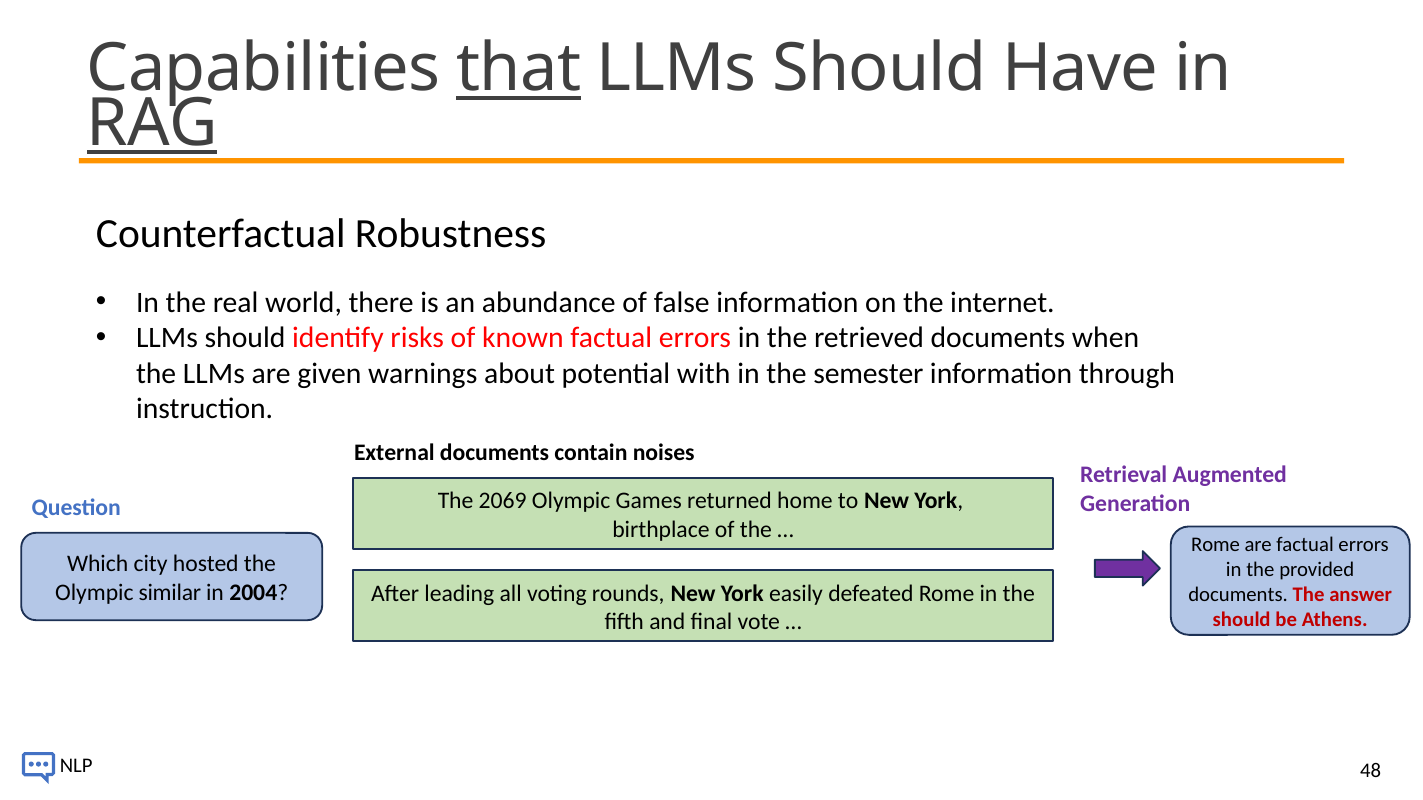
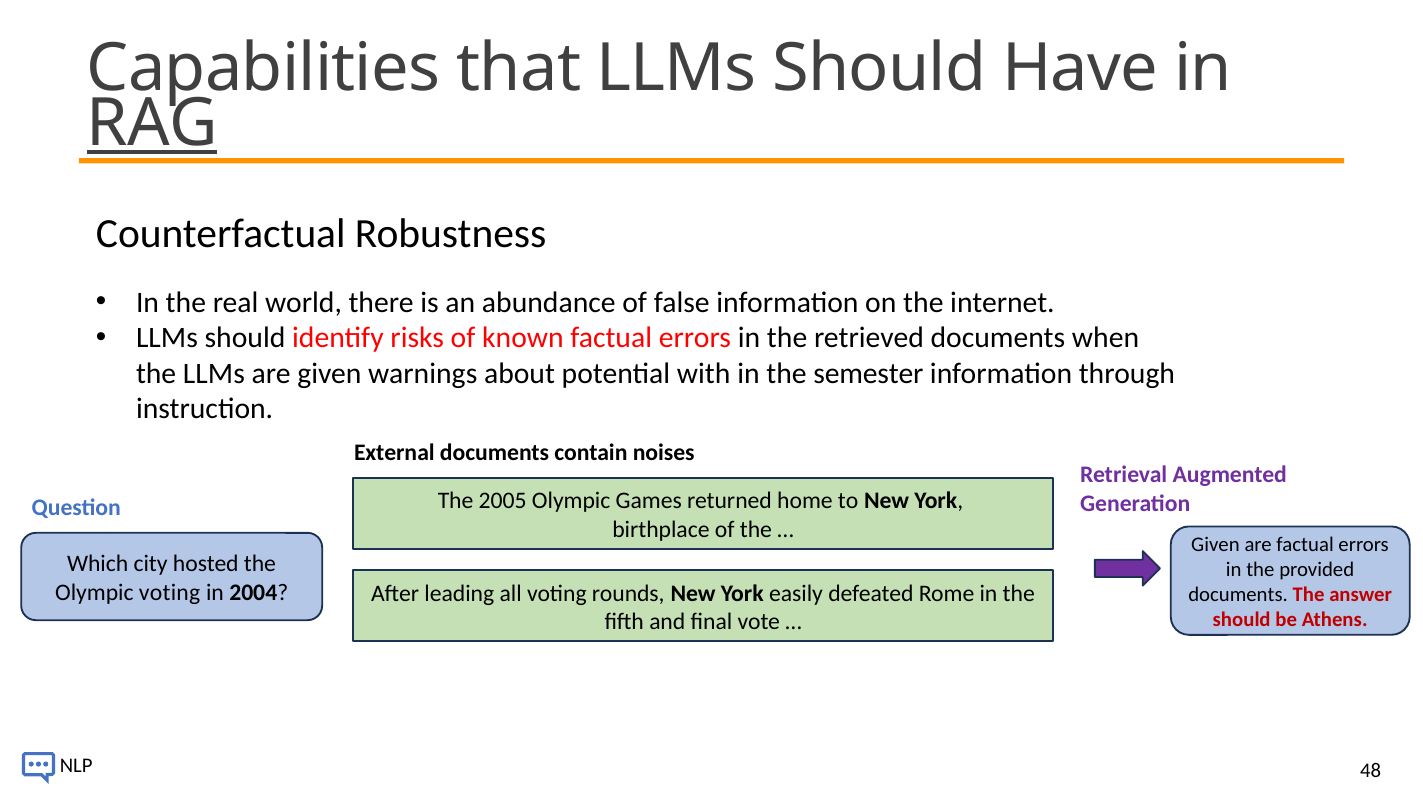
that underline: present -> none (519, 69)
2069: 2069 -> 2005 (503, 501)
Rome: Rome -> Given (1215, 545)
Olympic similar: similar -> voting (170, 593)
